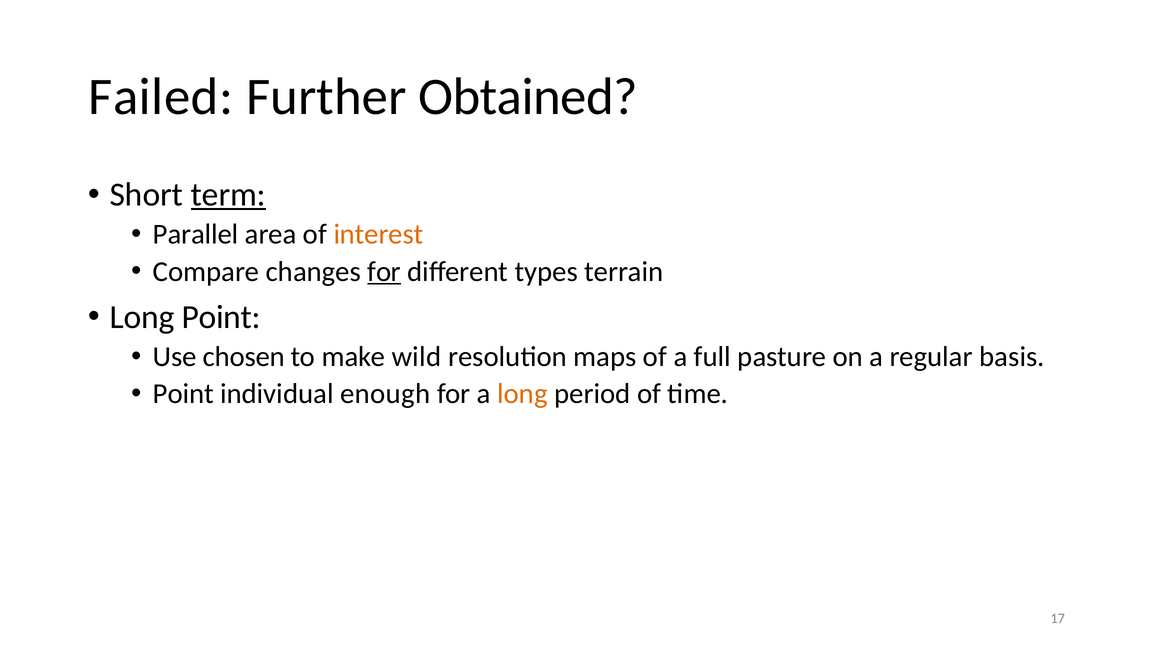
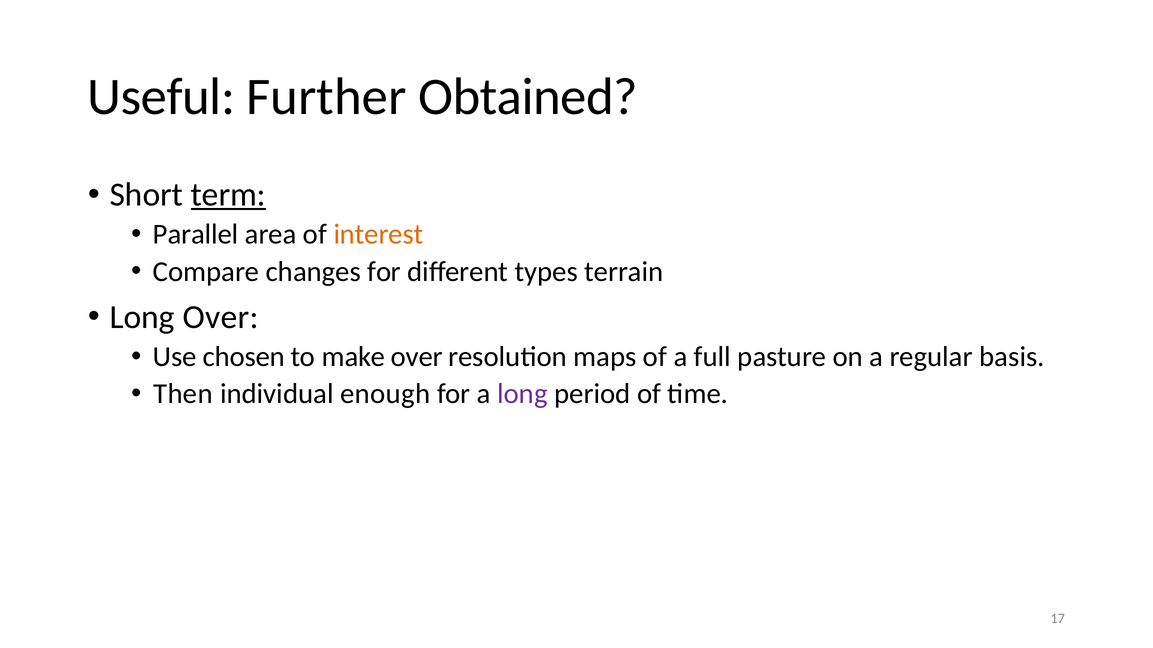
Failed: Failed -> Useful (161, 97)
for underline: present -> none (384, 272)
Long Point: Point -> Over (221, 317)
make wild: wild -> over (417, 357)
Point: Point -> Then (183, 394)
long colour: orange -> purple (522, 394)
